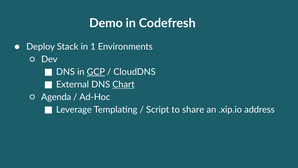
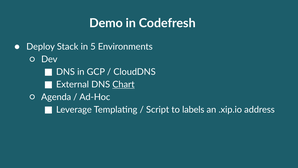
1: 1 -> 5 (93, 47)
GCP underline: present -> none (96, 72)
share: share -> labels (193, 109)
